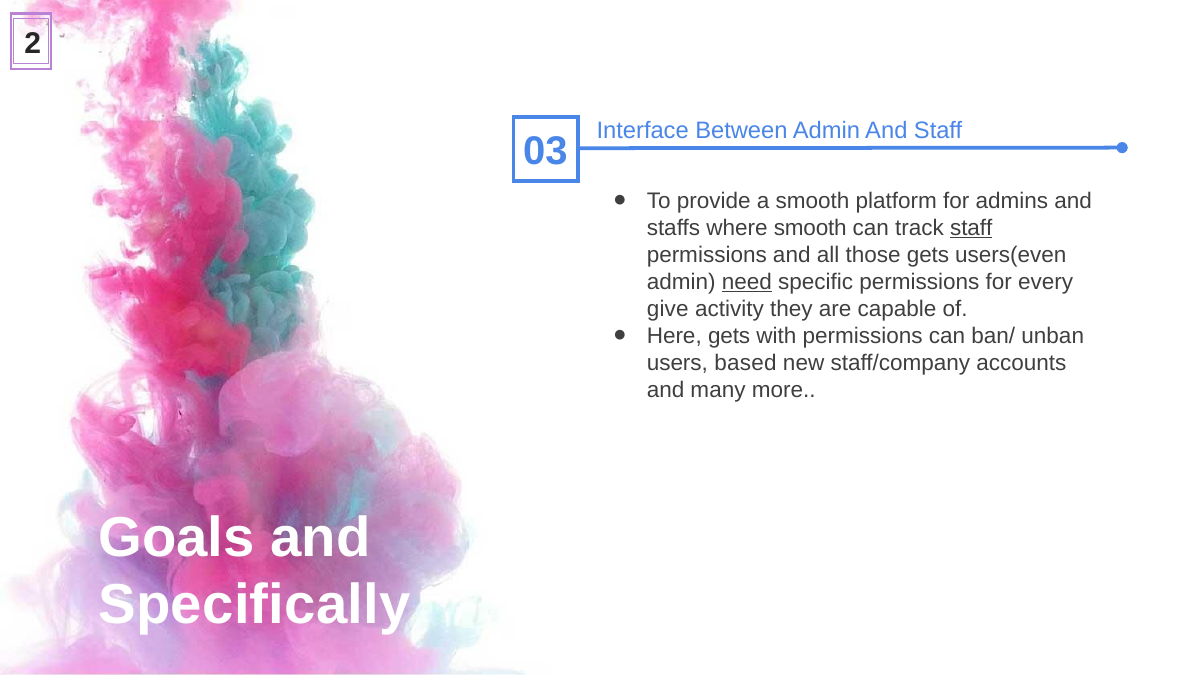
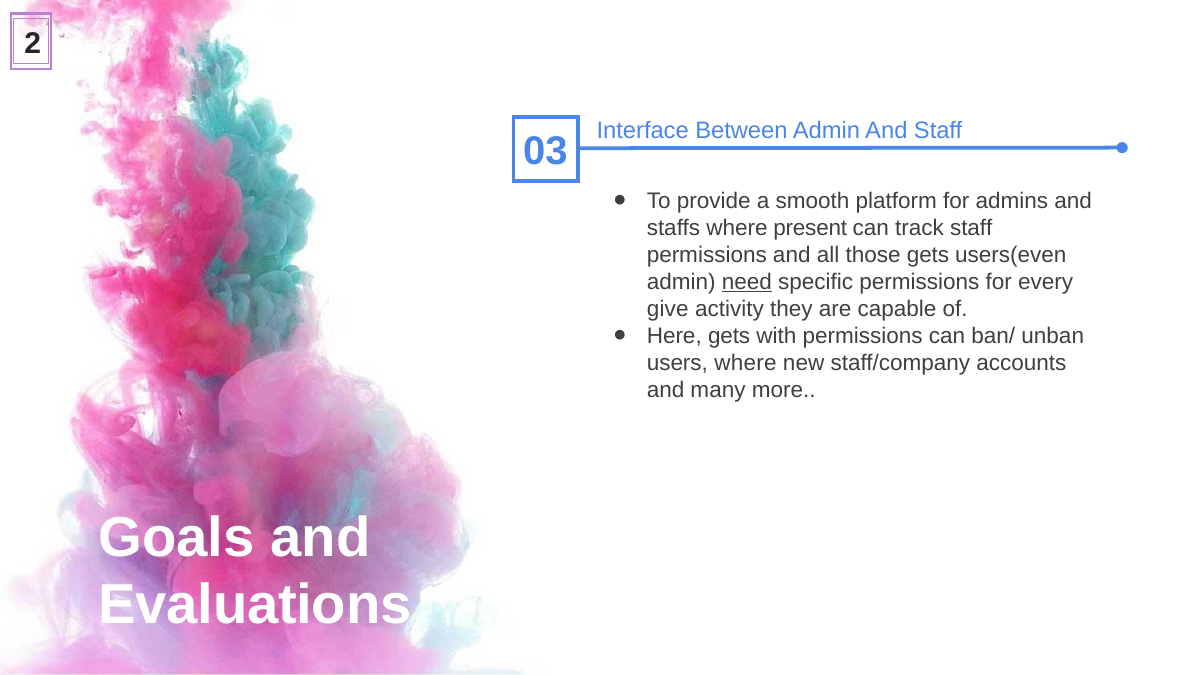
where smooth: smooth -> present (810, 228)
staff underline: present -> none (971, 228)
users based: based -> where (745, 363)
Specifically: Specifically -> Evaluations (255, 606)
